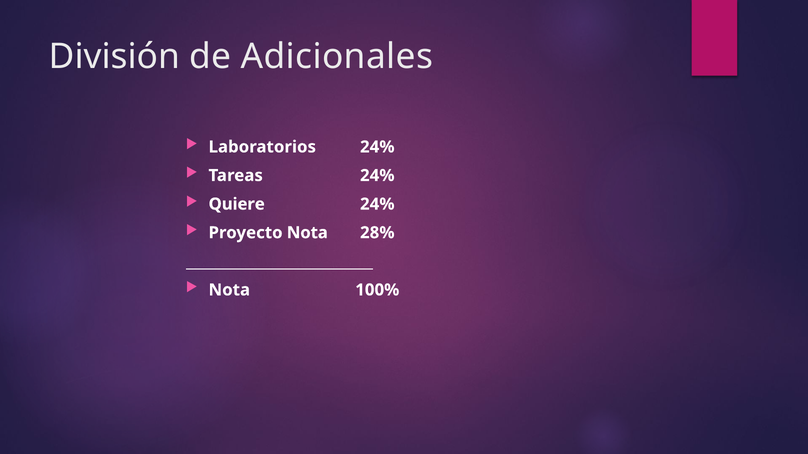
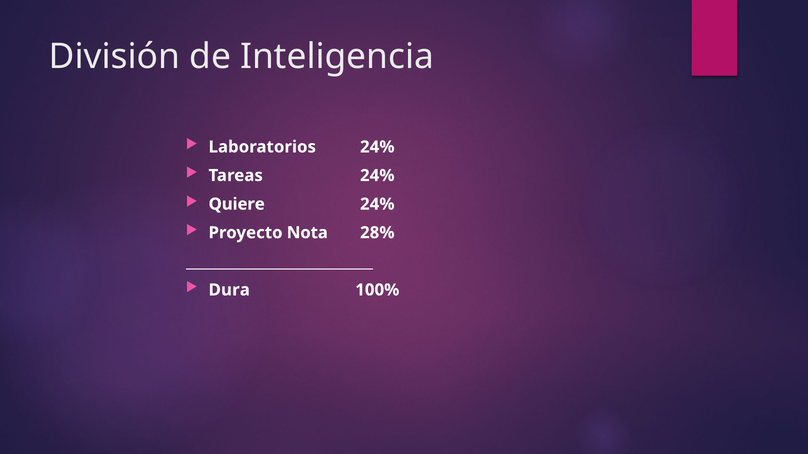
Adicionales: Adicionales -> Inteligencia (337, 57)
Nota: Nota -> Dura (229, 290)
